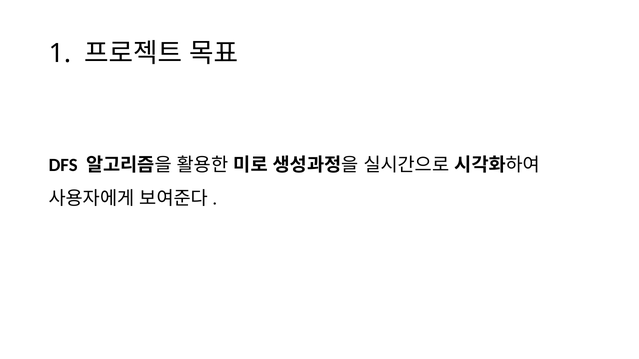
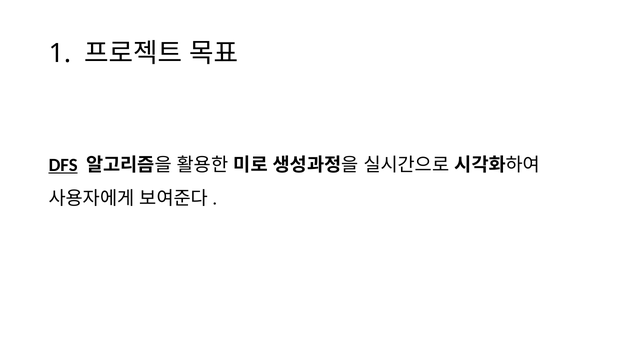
DFS underline: none -> present (63, 165)
